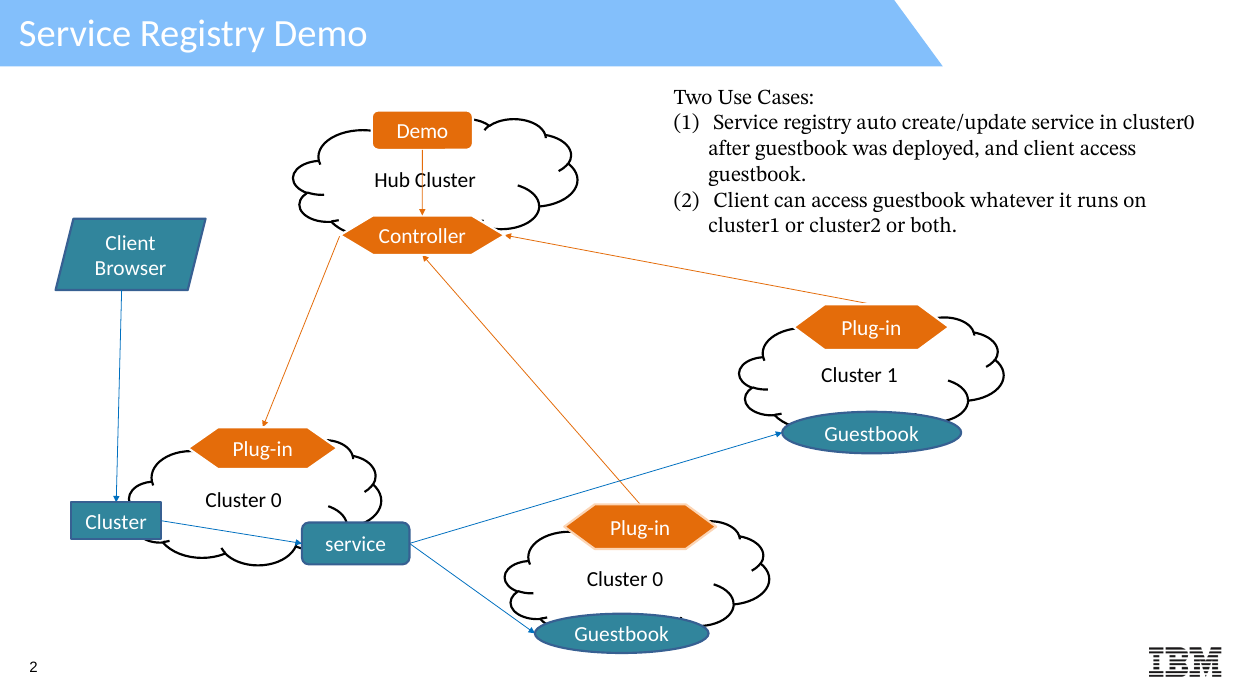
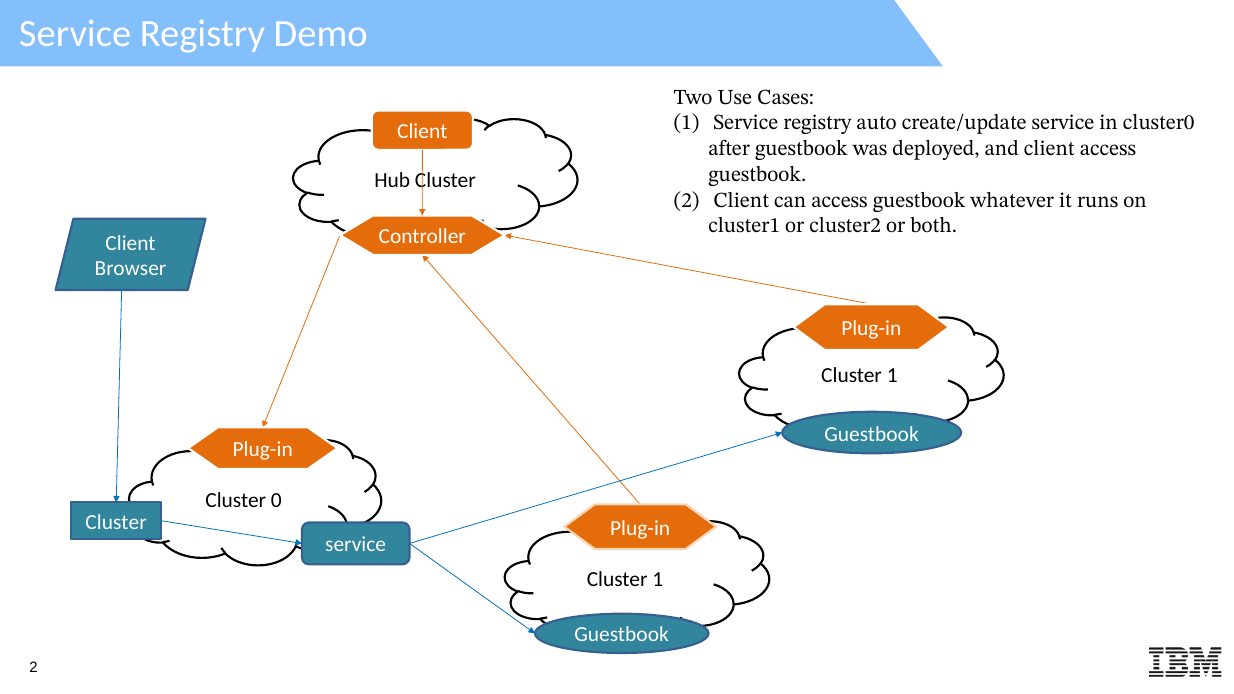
Demo: Demo -> Client (422, 132)
0: 0 -> 1 (658, 579)
